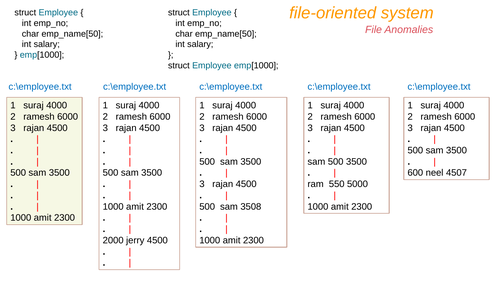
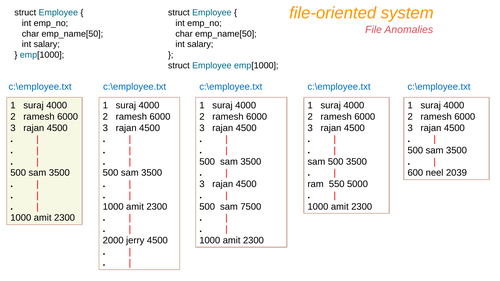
4507: 4507 -> 2039 (456, 173)
3508: 3508 -> 7500 (251, 207)
